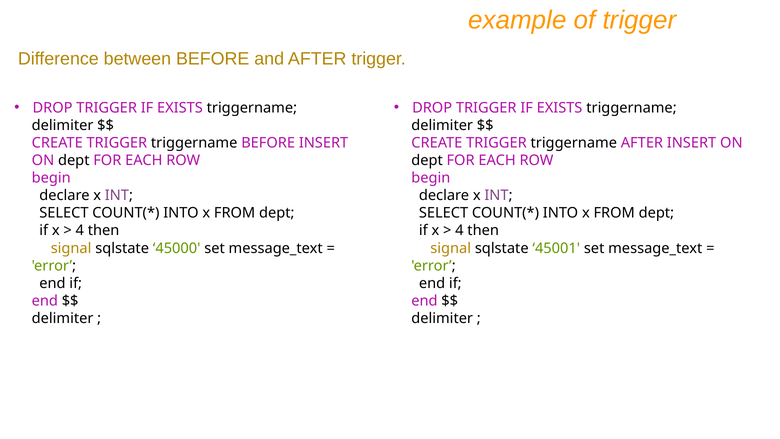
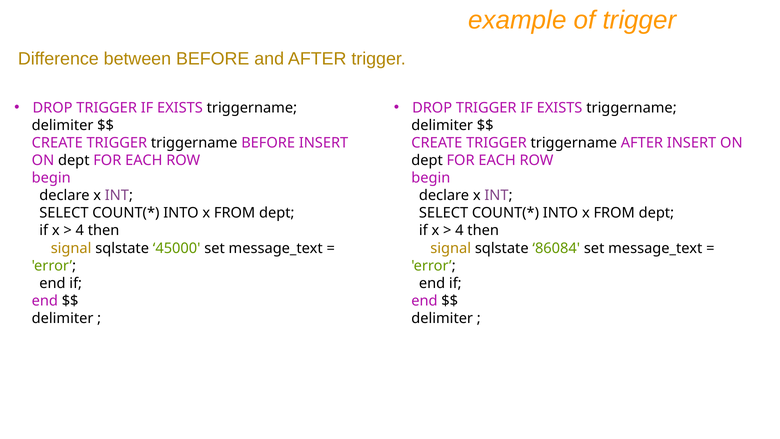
45001: 45001 -> 86084 (556, 248)
